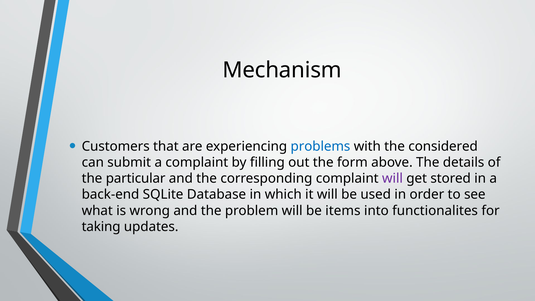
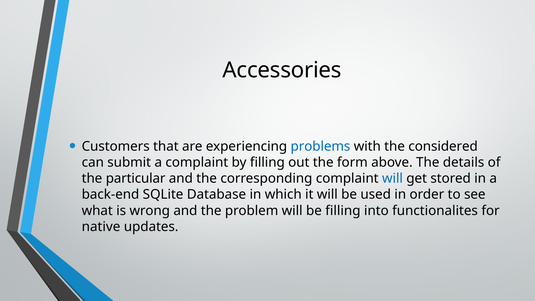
Mechanism: Mechanism -> Accessories (282, 70)
will colour: purple -> blue (392, 178)
be items: items -> filling (343, 211)
taking: taking -> native (101, 227)
